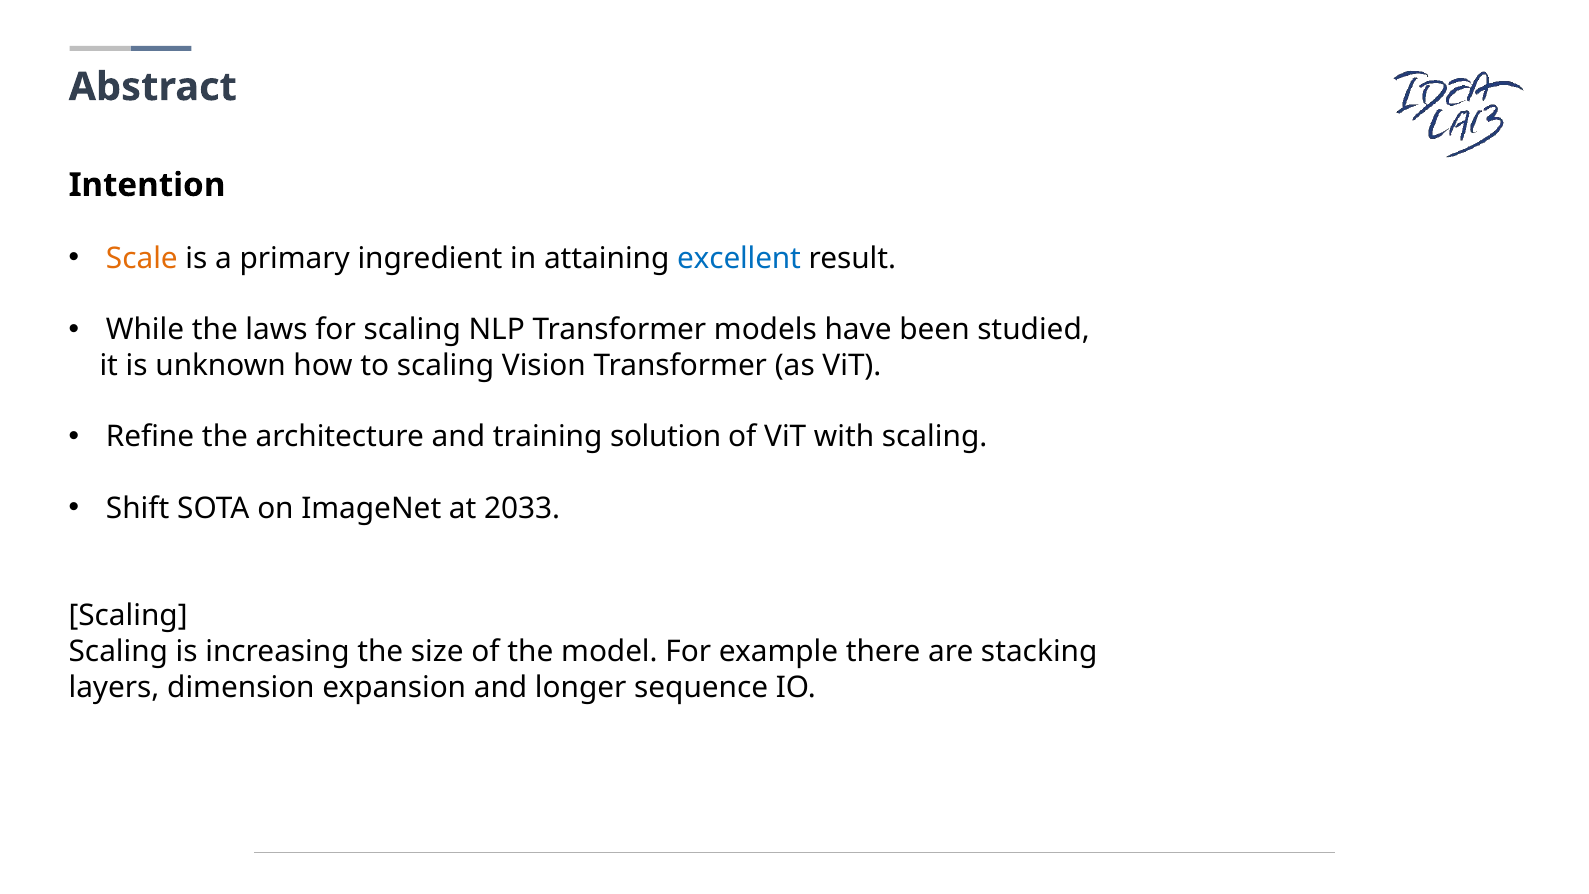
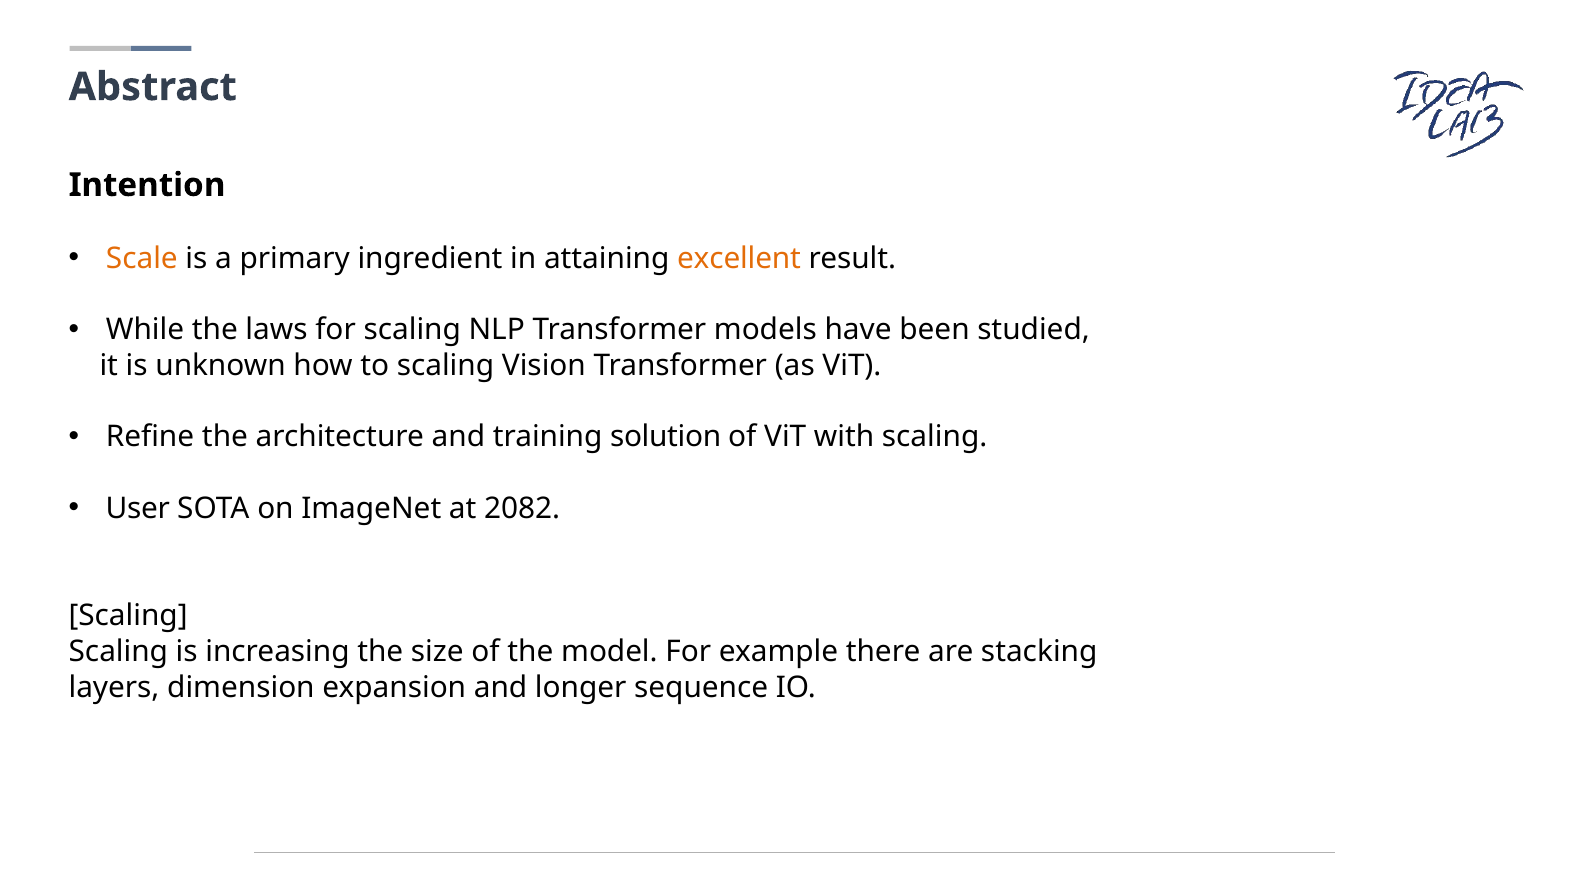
excellent colour: blue -> orange (739, 258)
Shift: Shift -> User (138, 509)
2033: 2033 -> 2082 (522, 509)
